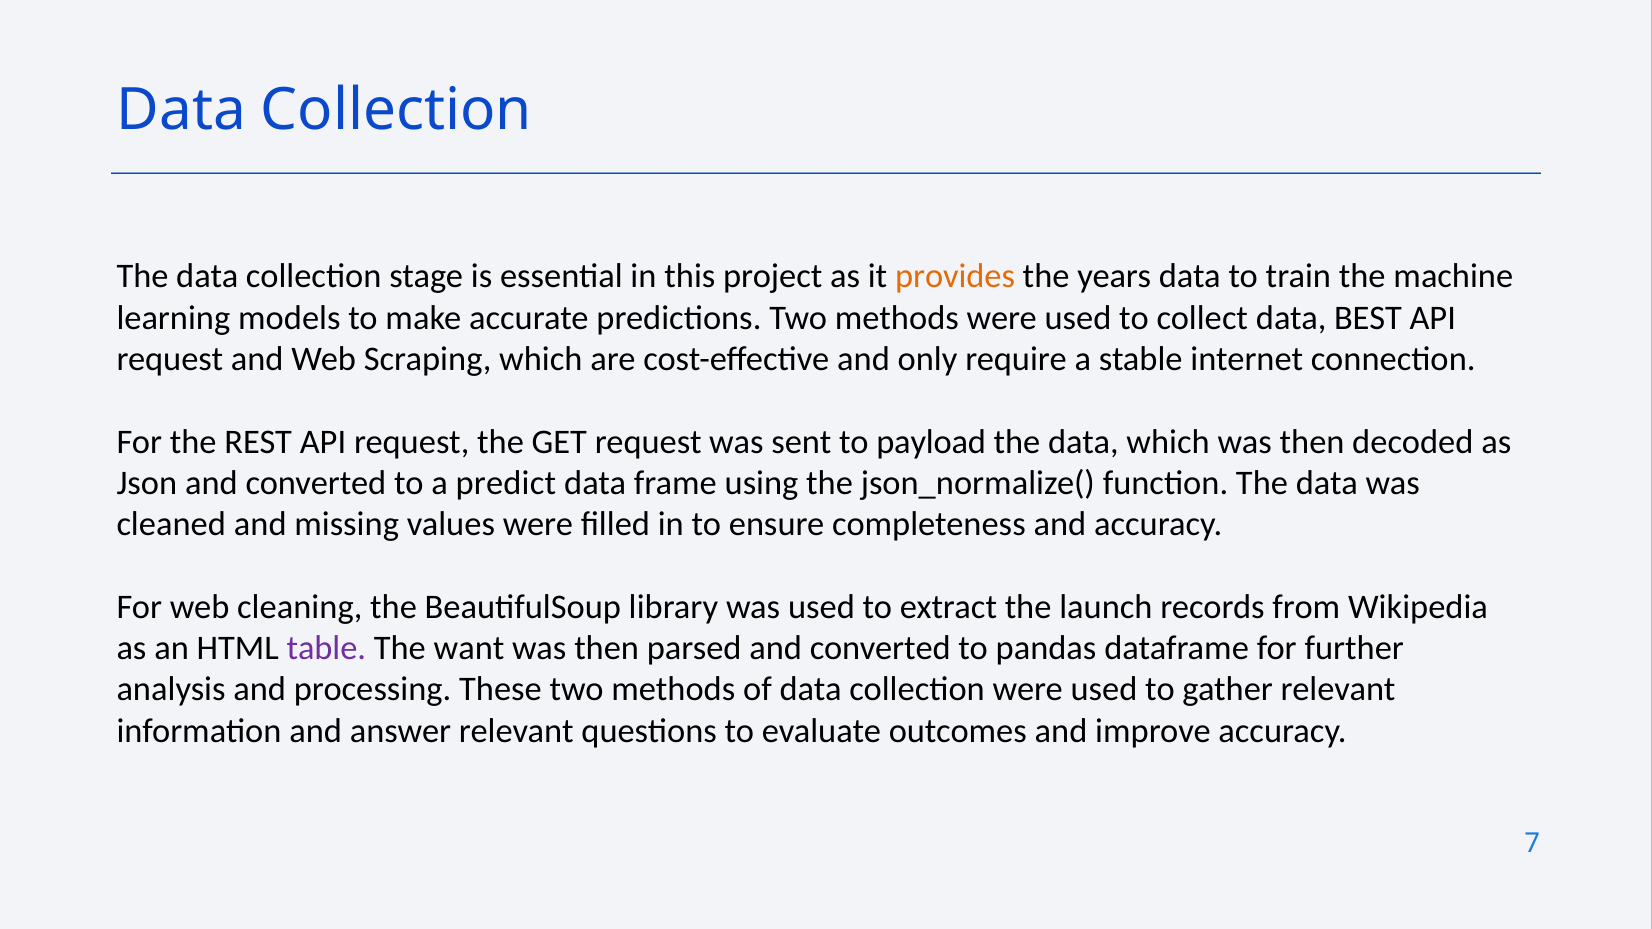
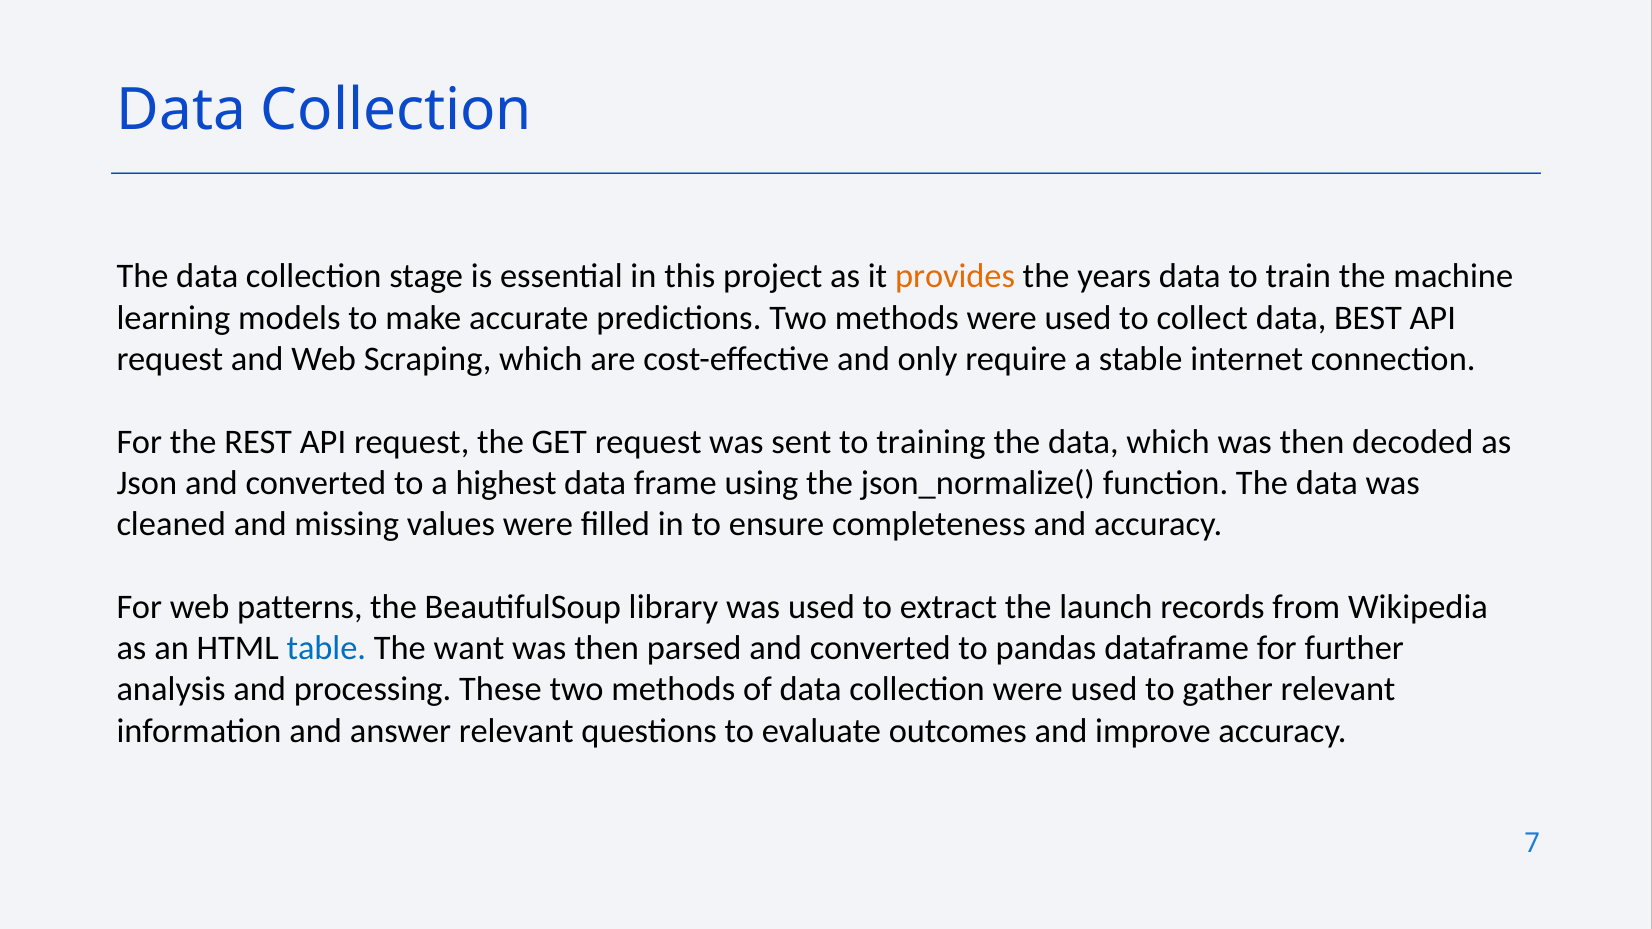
payload: payload -> training (931, 442)
predict: predict -> highest (506, 483)
cleaning: cleaning -> patterns (300, 607)
table colour: purple -> blue (326, 648)
